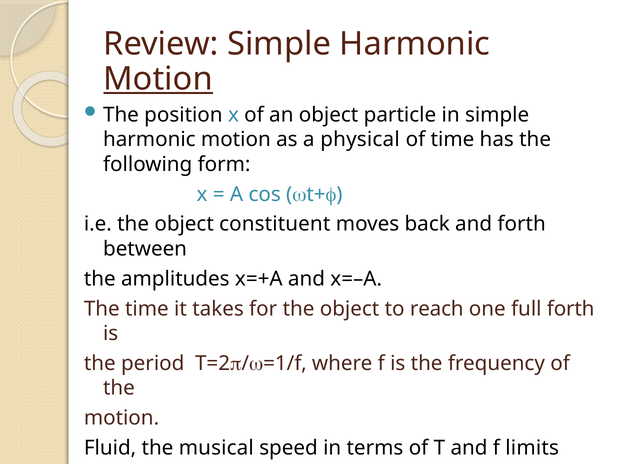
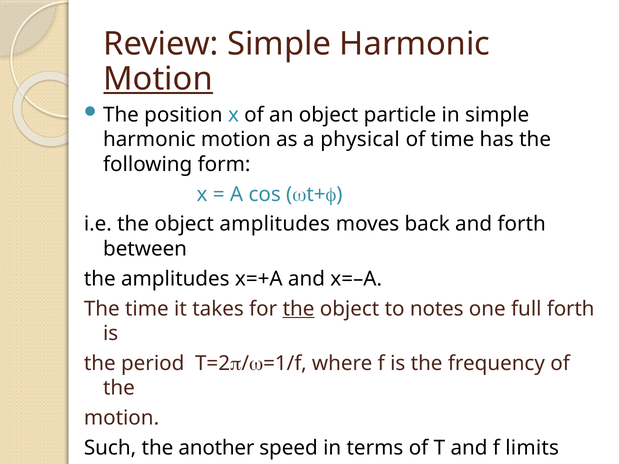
object constituent: constituent -> amplitudes (275, 224)
the underline: none -> present (299, 309)
reach: reach -> notes (437, 309)
Fluid: Fluid -> Such (110, 448)
musical: musical -> another (216, 448)
